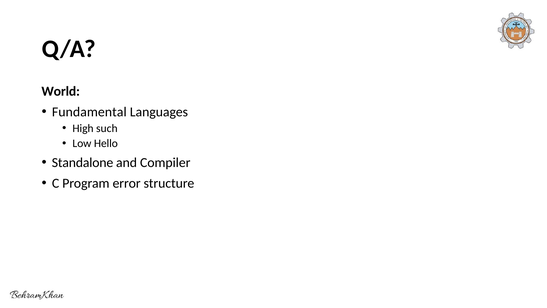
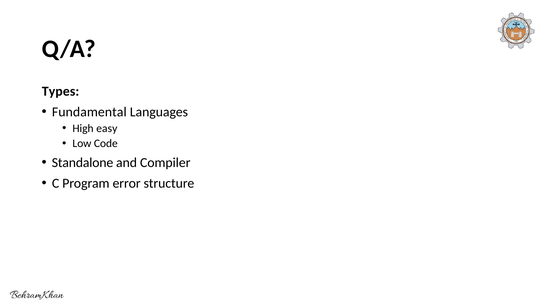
World: World -> Types (61, 91)
such: such -> easy (107, 128)
Hello: Hello -> Code (106, 143)
